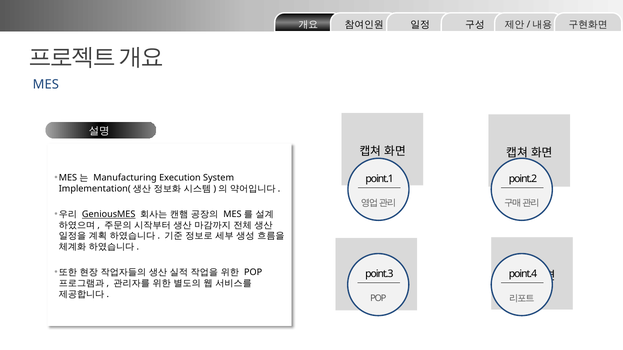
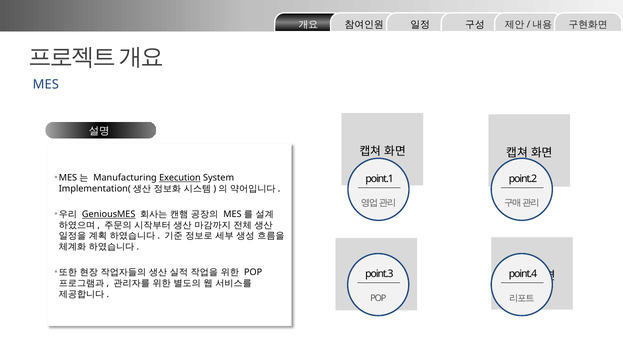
Execution underline: none -> present (180, 178)
